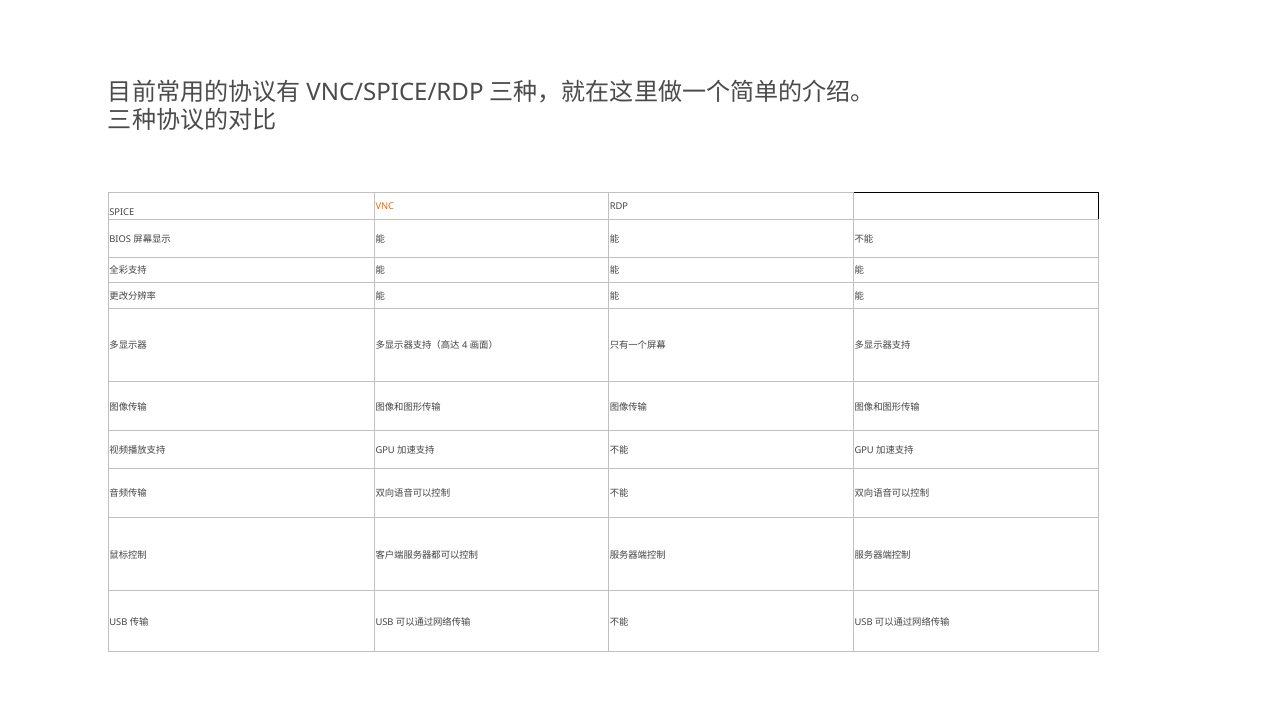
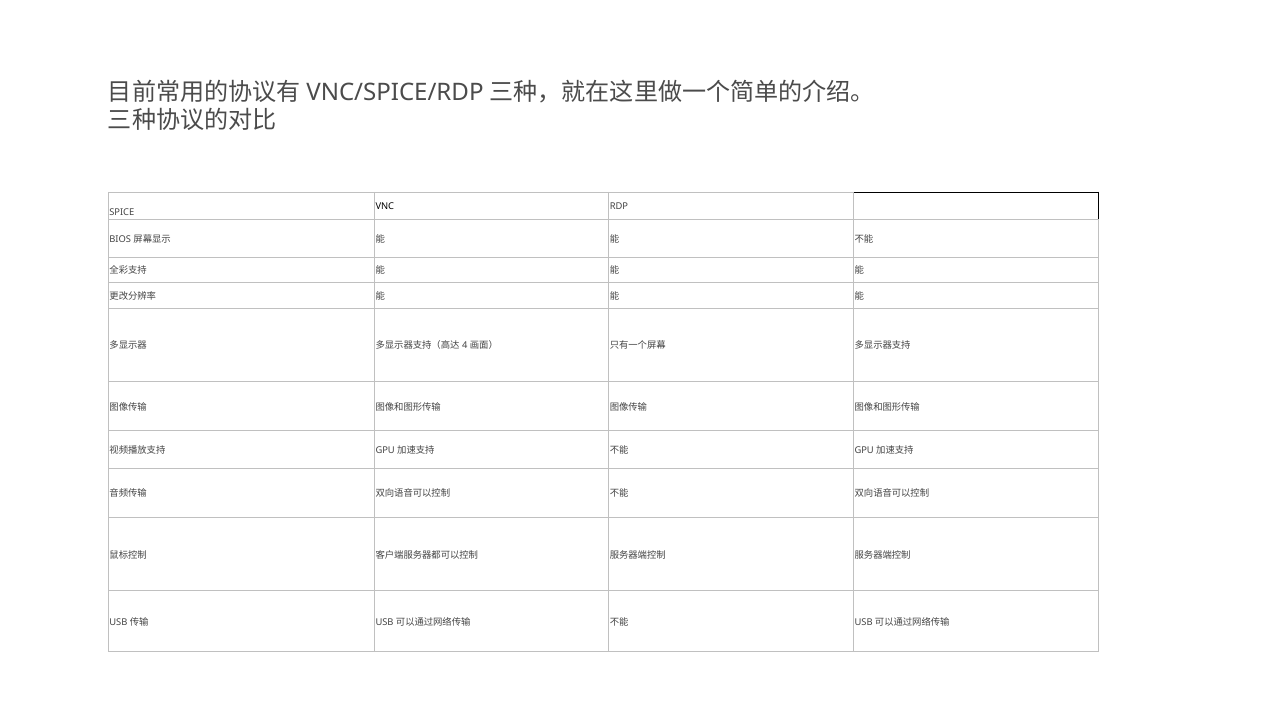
VNC colour: orange -> black (385, 206)
